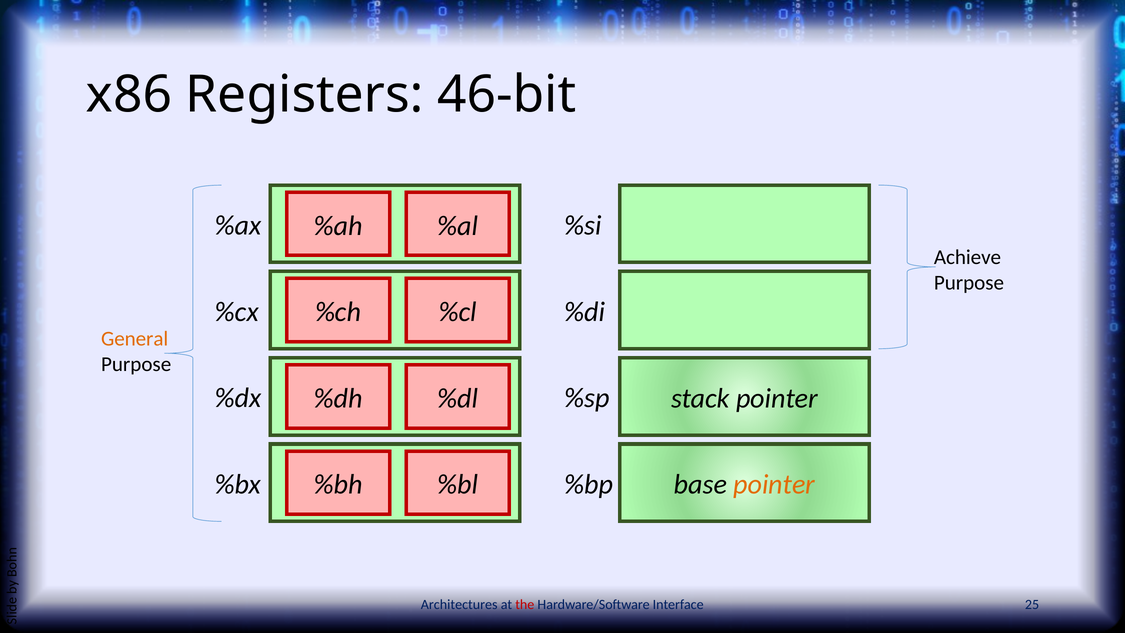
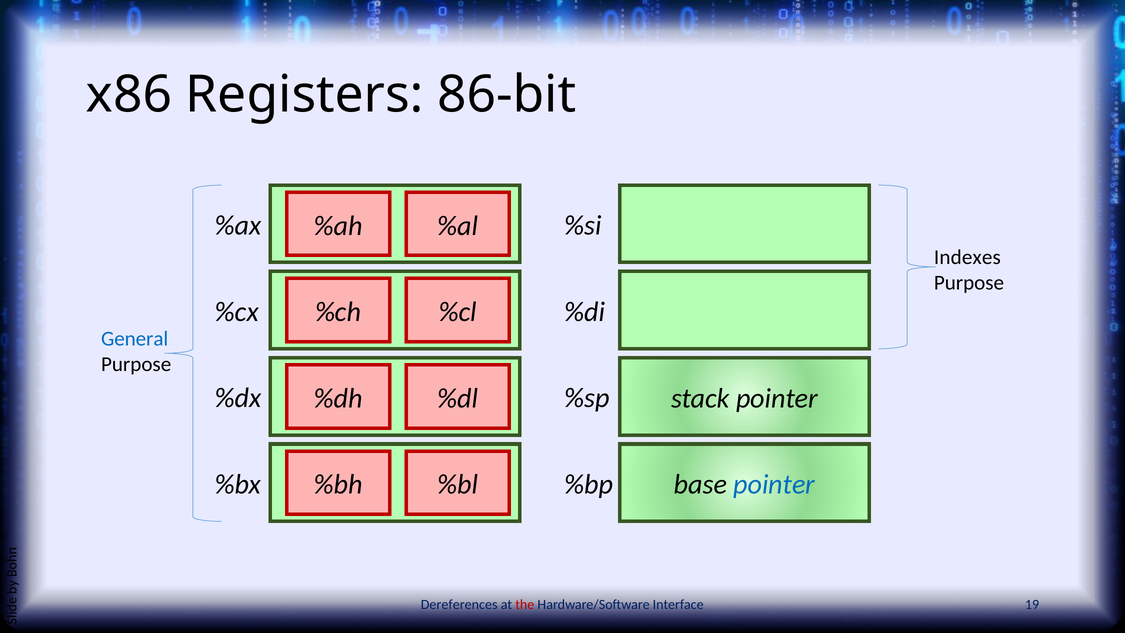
46-bit: 46-bit -> 86-bit (507, 95)
Achieve: Achieve -> Indexes (967, 257)
General colour: orange -> blue (135, 339)
pointer colour: orange -> blue (774, 485)
Architectures: Architectures -> Dereferences (459, 604)
25: 25 -> 19 (1032, 604)
